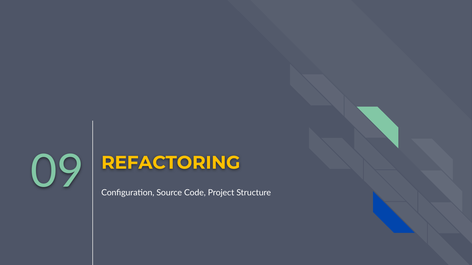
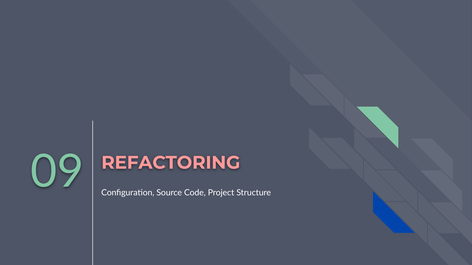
REFACTORING colour: yellow -> pink (171, 163)
